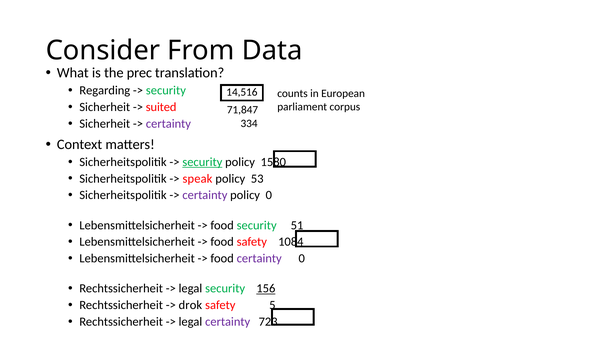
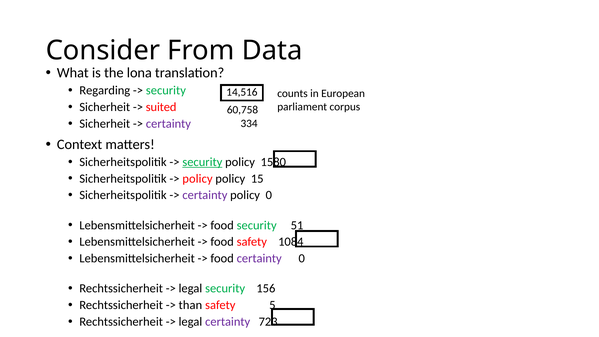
prec: prec -> lona (139, 73)
71,847: 71,847 -> 60,758 (242, 110)
speak: speak -> policy (197, 179)
53: 53 -> 15 (257, 179)
156 underline: present -> none (266, 288)
drok: drok -> than (190, 305)
